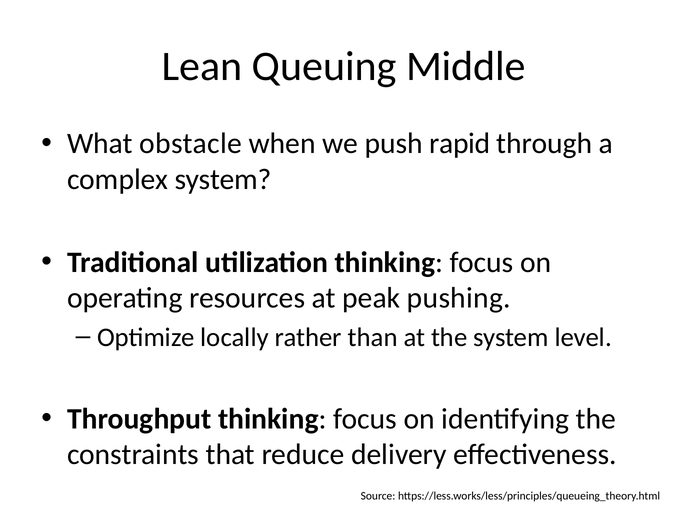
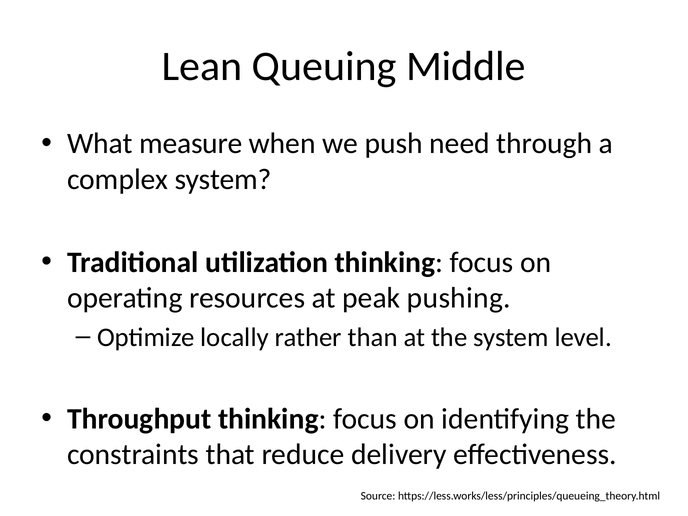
obstacle: obstacle -> measure (191, 144)
rapid: rapid -> need (460, 144)
